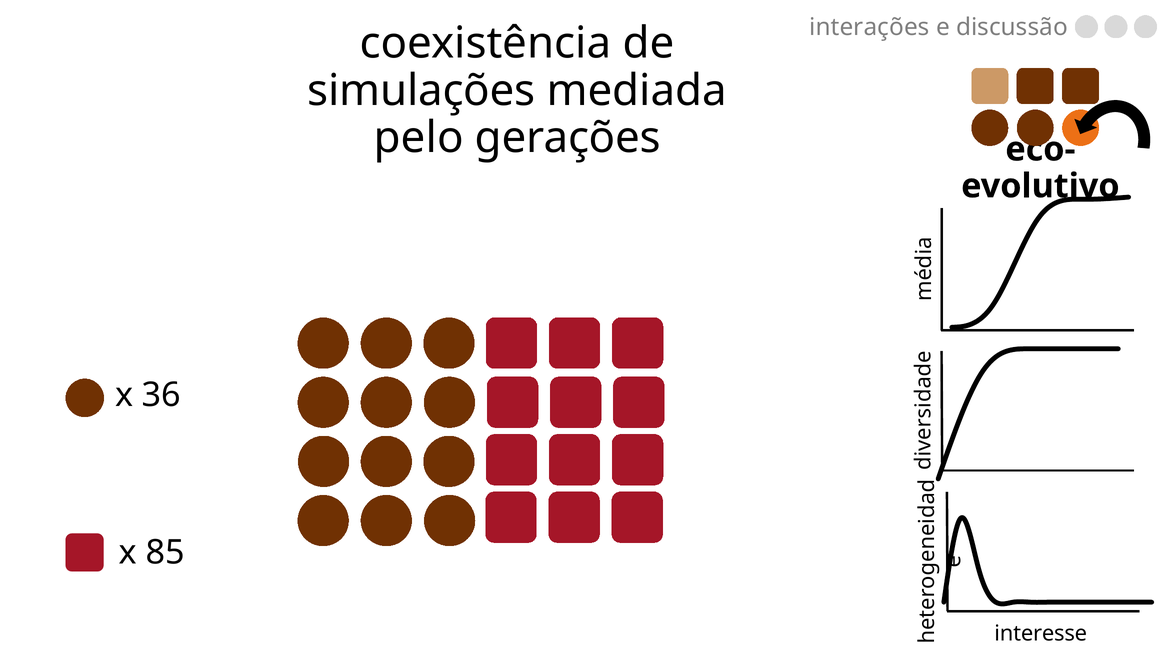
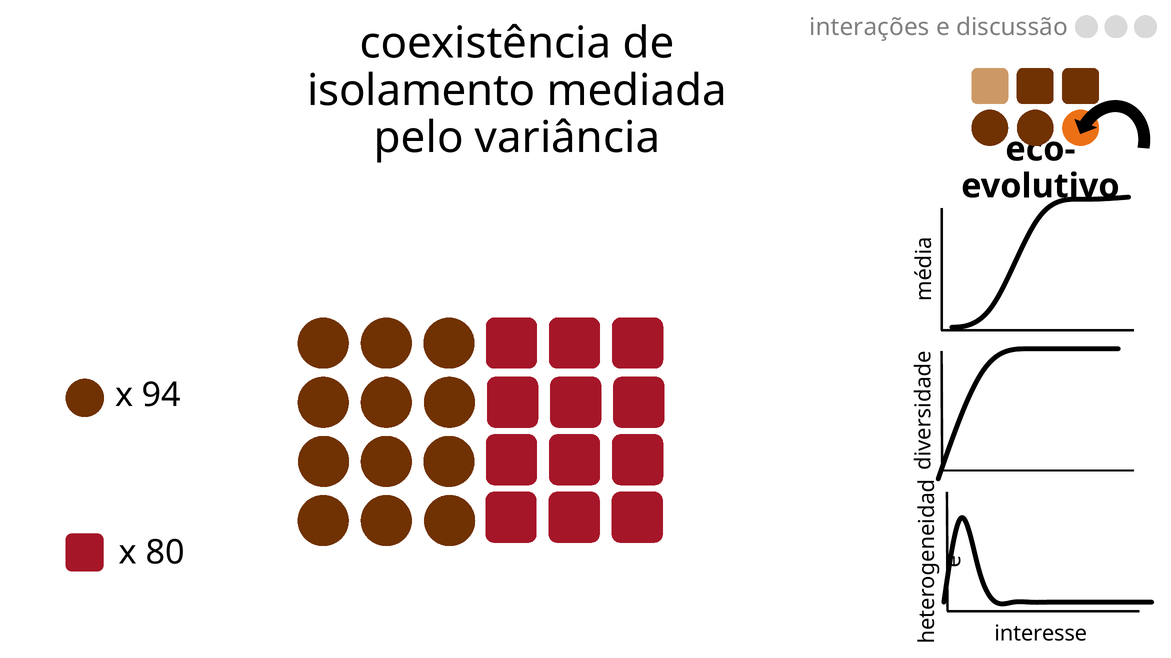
simulações: simulações -> isolamento (421, 91)
gerações: gerações -> variância (568, 138)
36: 36 -> 94 (161, 395)
85: 85 -> 80 (165, 553)
